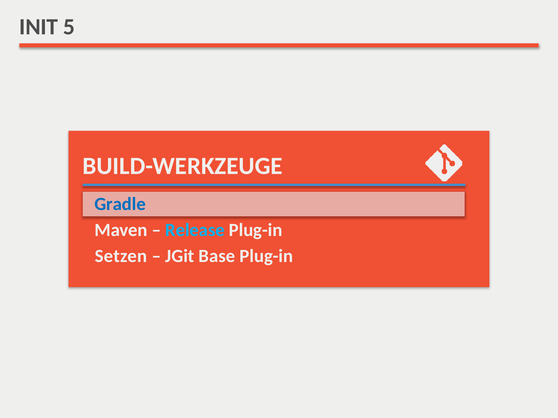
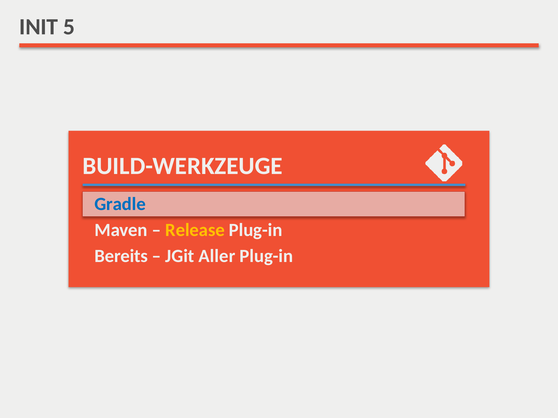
Release colour: light blue -> yellow (195, 230)
Setzen: Setzen -> Bereits (121, 256)
Base: Base -> Aller (217, 256)
